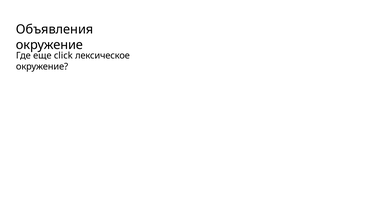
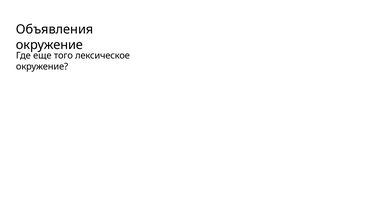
click: click -> того (63, 56)
